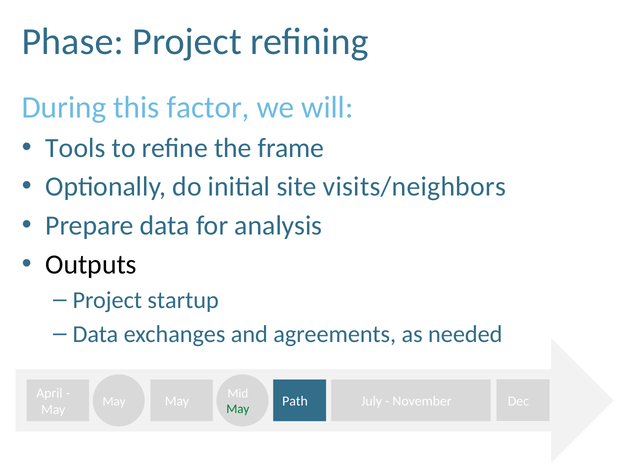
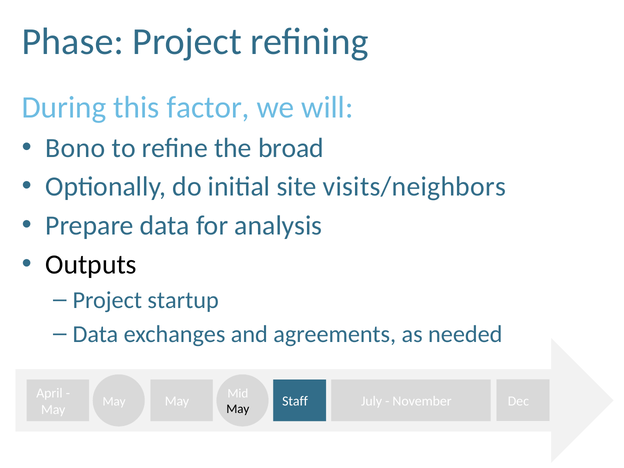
Tools: Tools -> Bono (75, 148)
frame: frame -> broad (291, 148)
Path: Path -> Staff (295, 401)
May colour: green -> black (238, 409)
